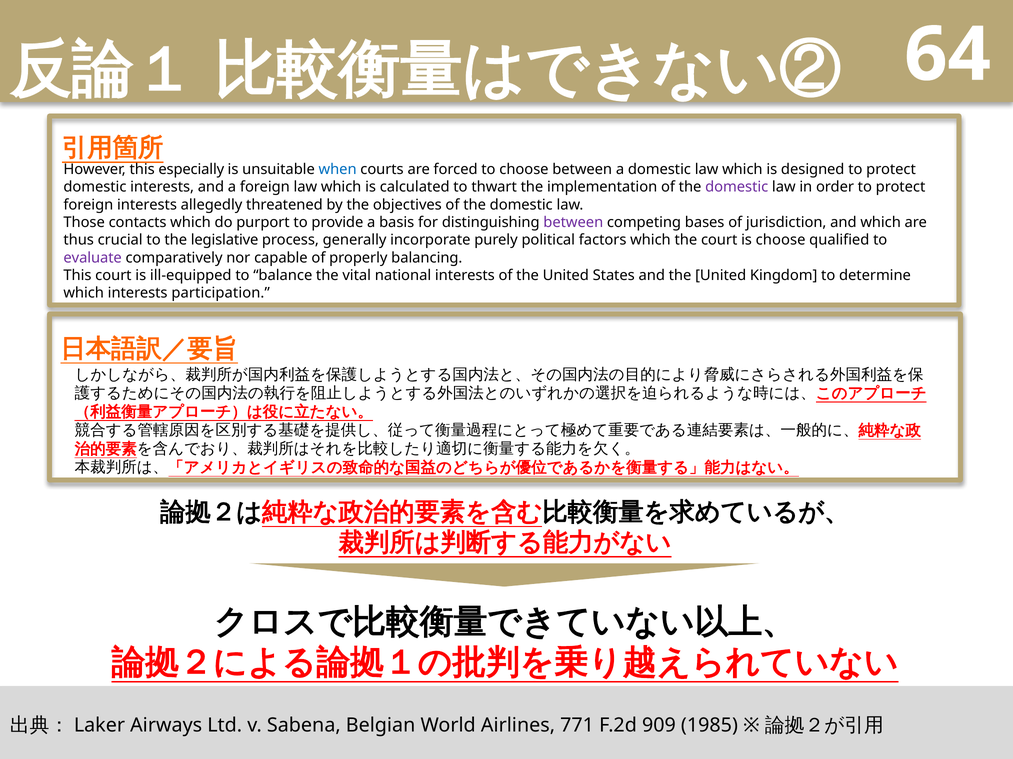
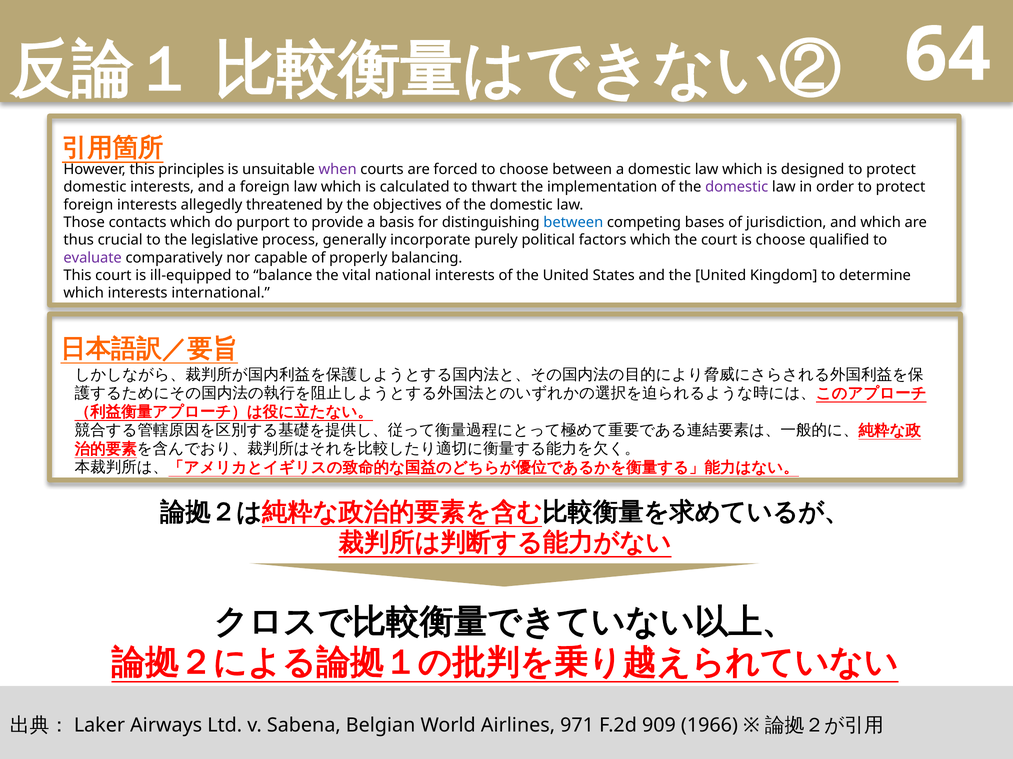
especially: especially -> principles (191, 169)
when colour: blue -> purple (338, 169)
between colour: purple -> blue (573, 223)
participation: participation -> international (221, 293)
771: 771 -> 971 (577, 726)
1985: 1985 -> 1966 (709, 726)
